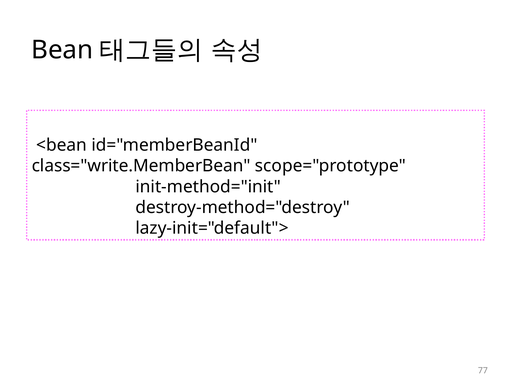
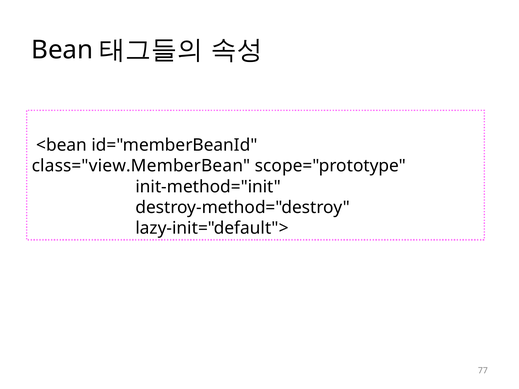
class="write.MemberBean: class="write.MemberBean -> class="view.MemberBean (141, 166)
